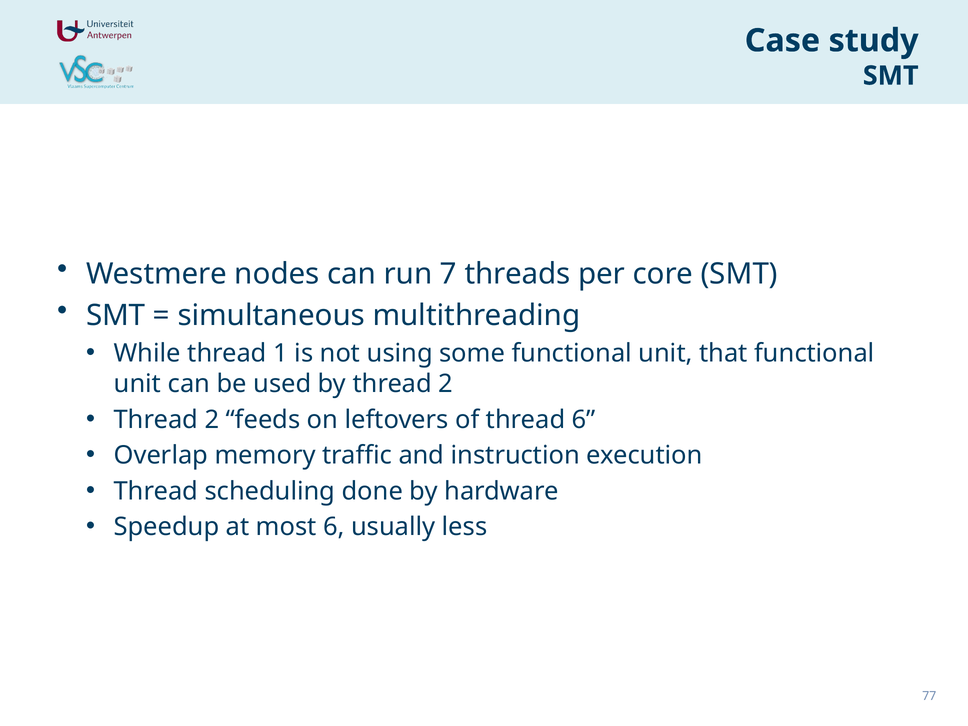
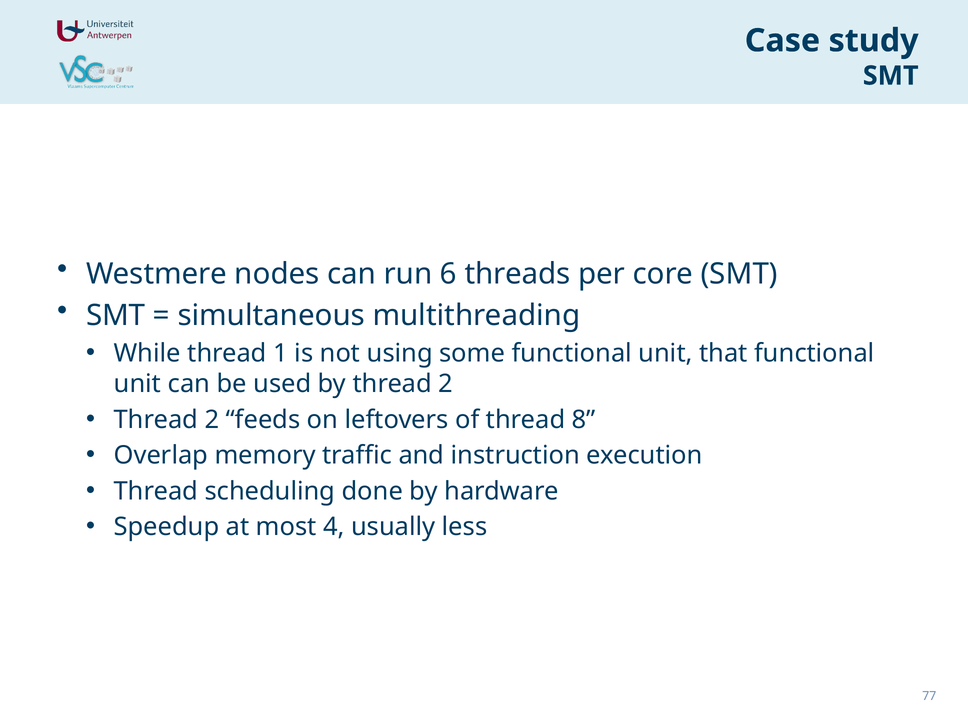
7: 7 -> 6 (448, 274)
thread 6: 6 -> 8 (584, 420)
most 6: 6 -> 4 (334, 527)
